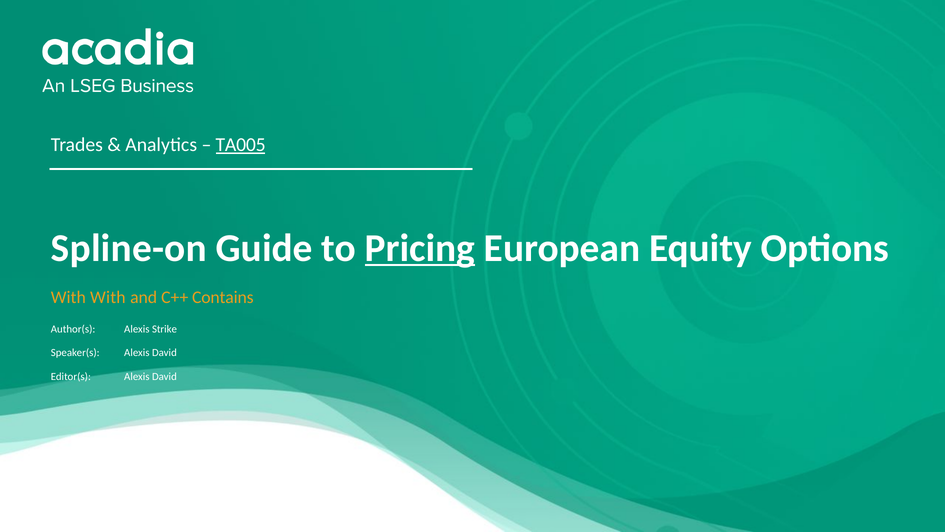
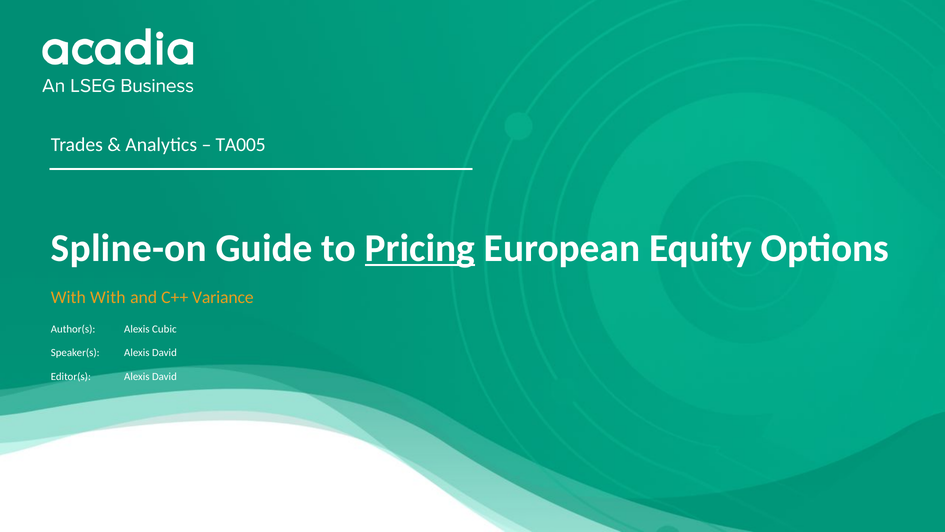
TA005 underline: present -> none (241, 145)
Contains: Contains -> Variance (223, 297)
Strike: Strike -> Cubic (164, 329)
